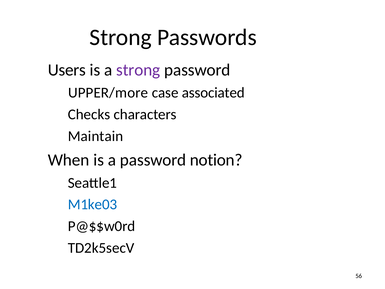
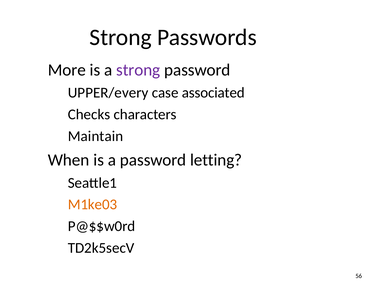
Users: Users -> More (67, 70)
UPPER/more: UPPER/more -> UPPER/every (108, 93)
notion: notion -> letting (216, 160)
M1ke03 colour: blue -> orange (92, 204)
